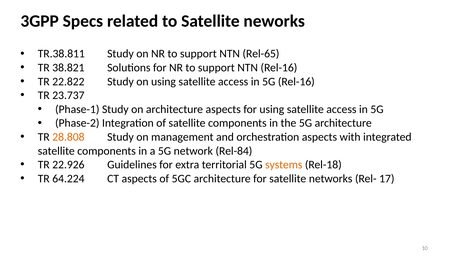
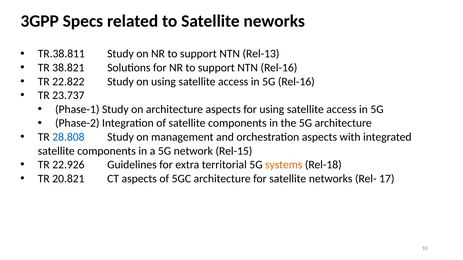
Rel-65: Rel-65 -> Rel-13 (261, 54)
28.808 colour: orange -> blue (68, 137)
Rel-84: Rel-84 -> Rel-15 (234, 151)
64.224: 64.224 -> 20.821 (68, 179)
